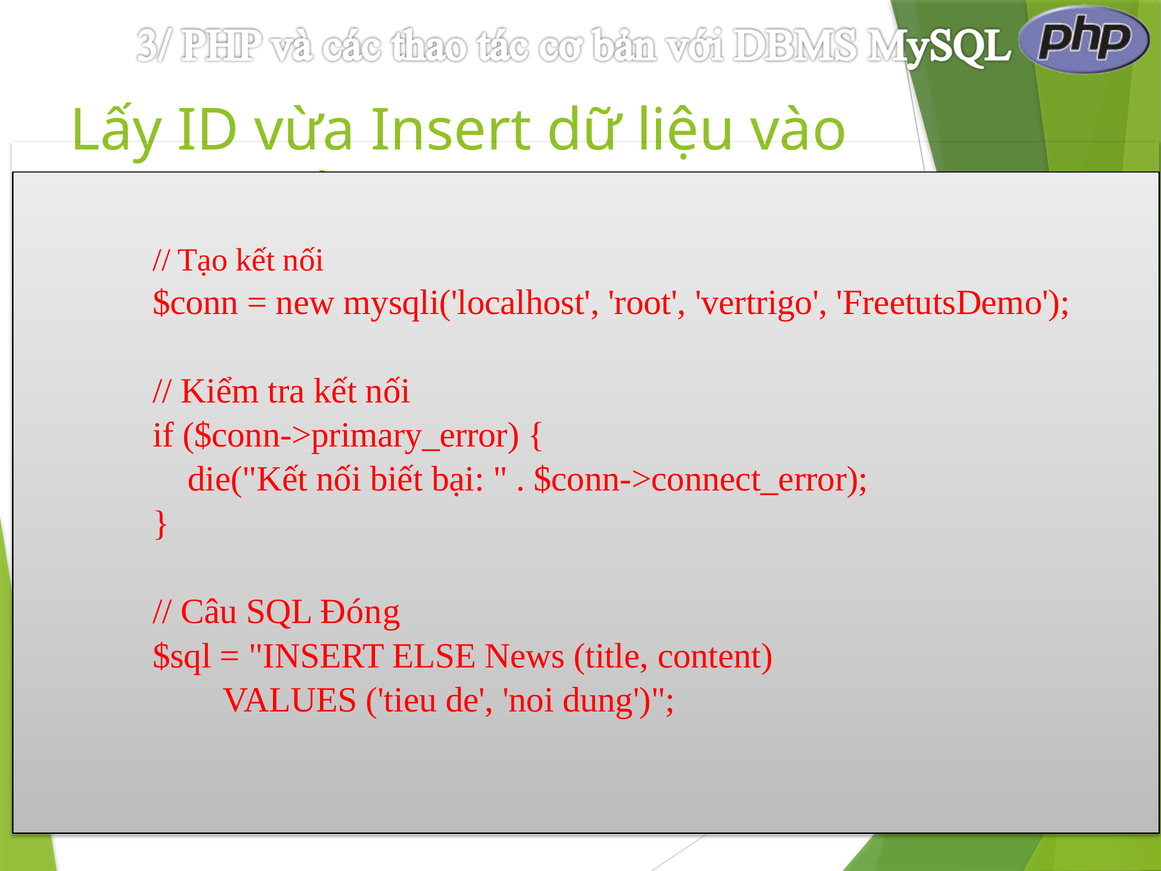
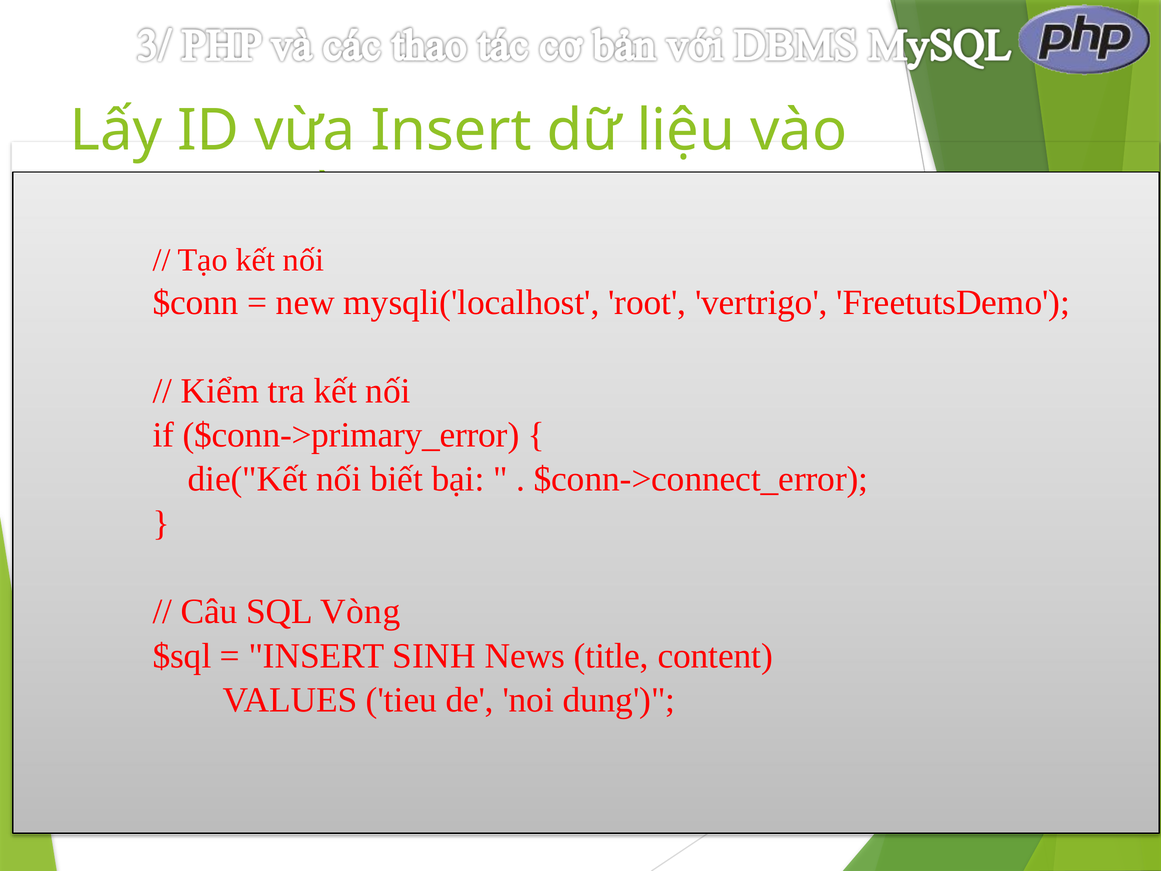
Đóng: Đóng -> Vòng (360, 612)
ELSE: ELSE -> SINH (434, 656)
